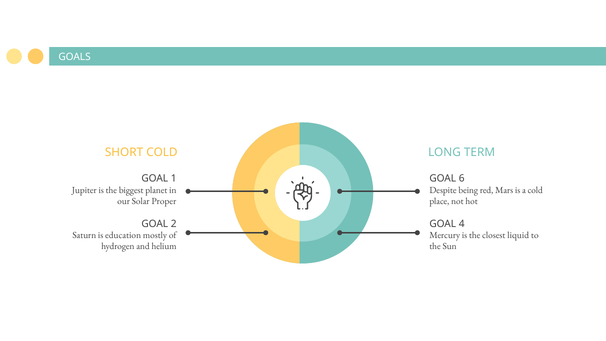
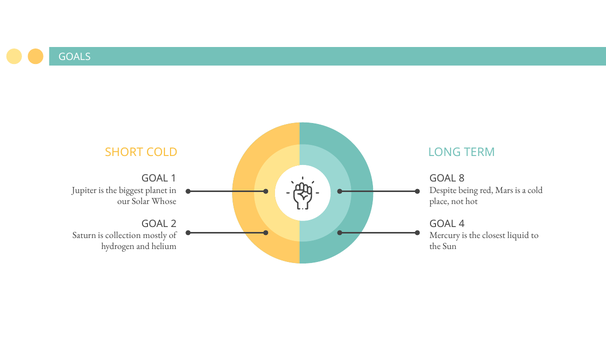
6: 6 -> 8 (462, 179)
Proper: Proper -> Whose (164, 201)
education: education -> collection (123, 235)
